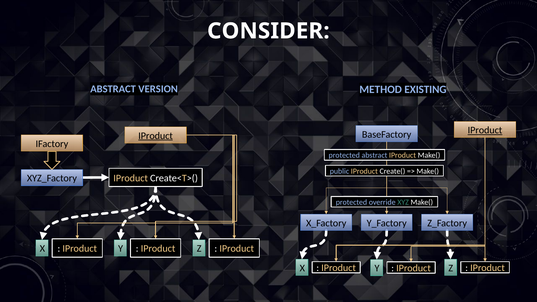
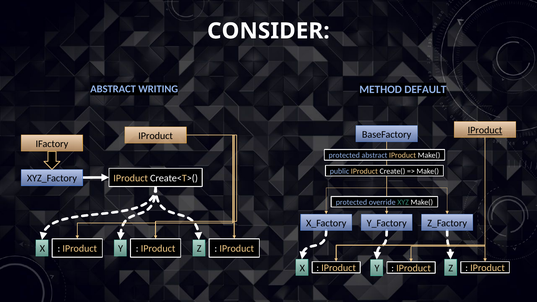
VERSION: VERSION -> WRITING (158, 89)
EXISTING: EXISTING -> DEFAULT (425, 90)
IProduct underline: present -> none (156, 136)
